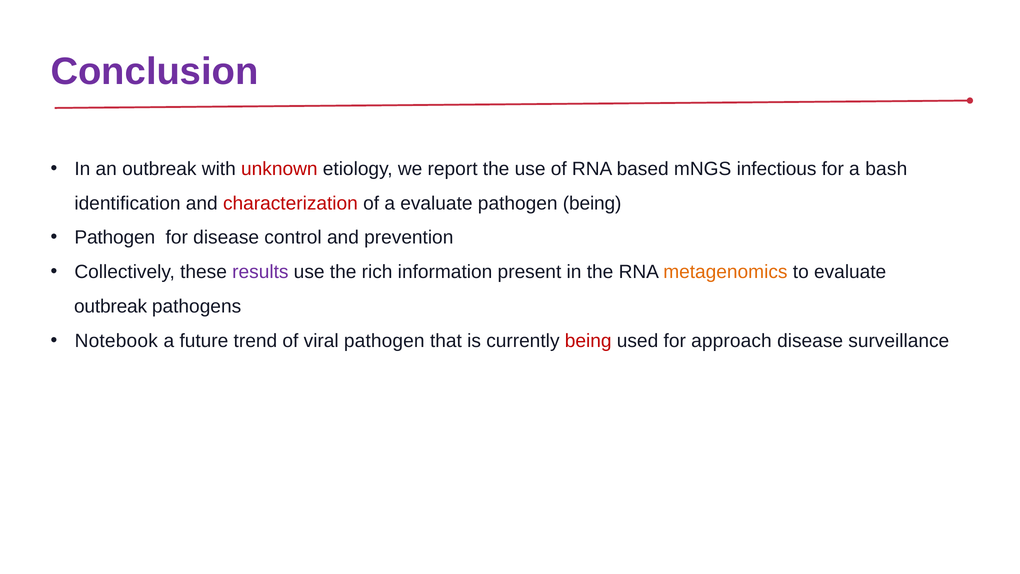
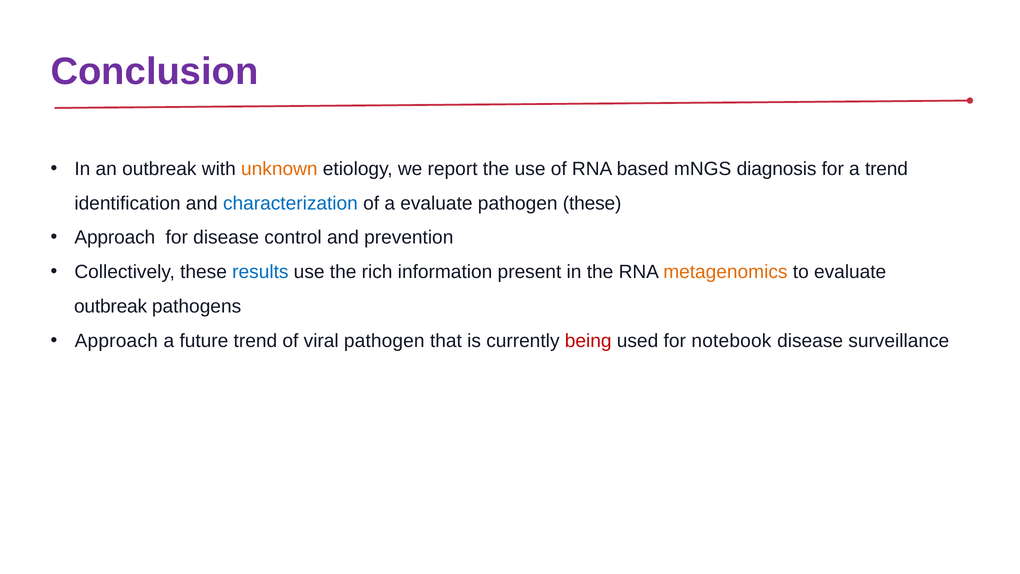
unknown colour: red -> orange (279, 169)
infectious: infectious -> diagnosis (777, 169)
a bash: bash -> trend (886, 169)
characterization colour: red -> blue (290, 203)
pathogen being: being -> these (592, 203)
Pathogen: Pathogen -> Approach (115, 238)
results colour: purple -> blue (260, 272)
Notebook: Notebook -> Approach (116, 341)
approach: approach -> notebook (731, 341)
